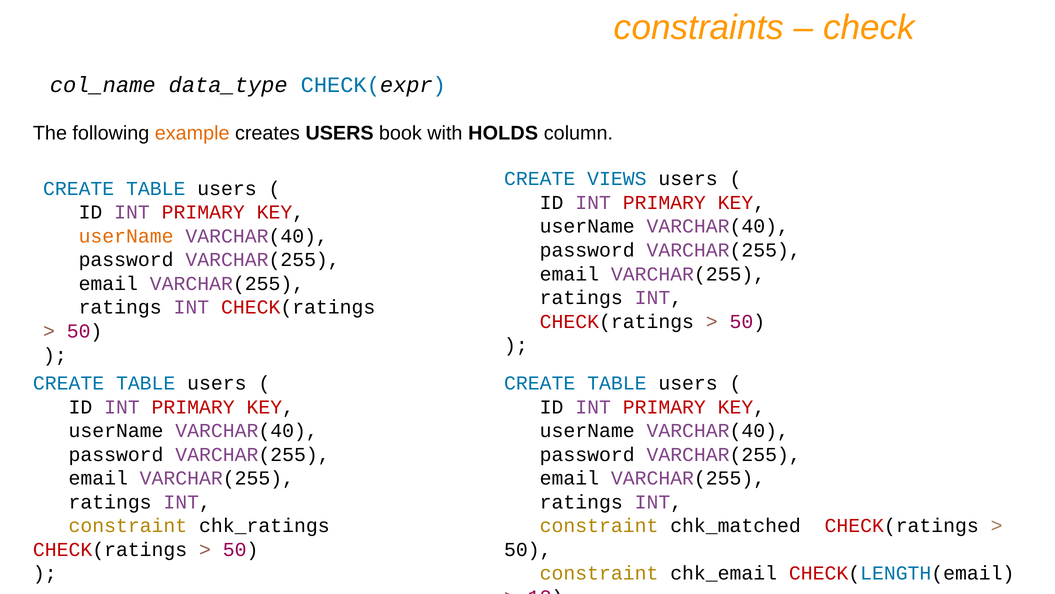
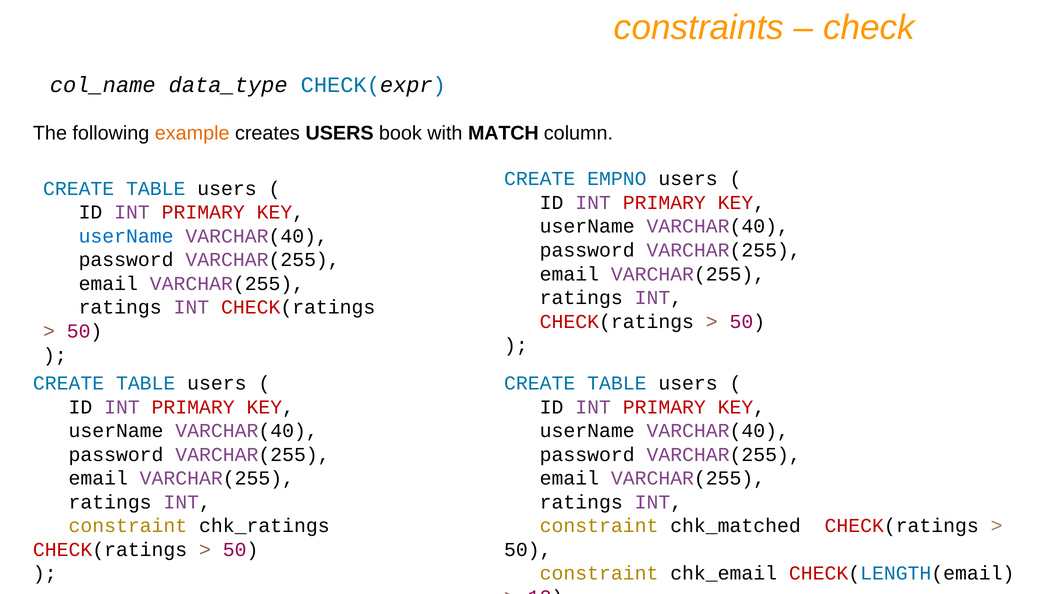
HOLDS: HOLDS -> MATCH (503, 133)
VIEWS: VIEWS -> EMPNO (617, 179)
userName colour: orange -> blue (126, 236)
